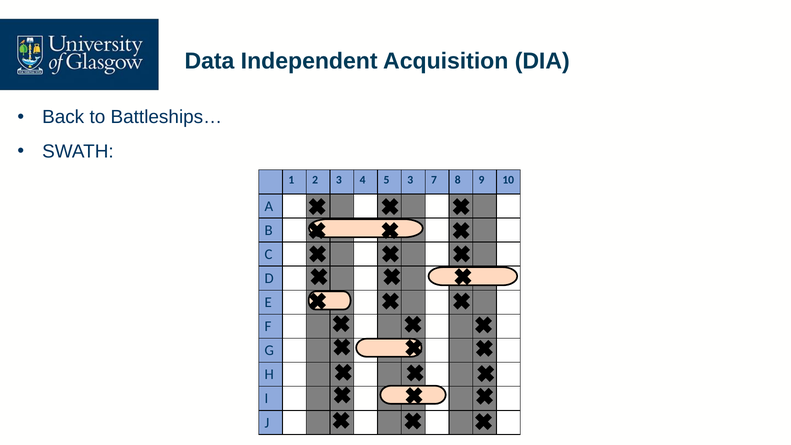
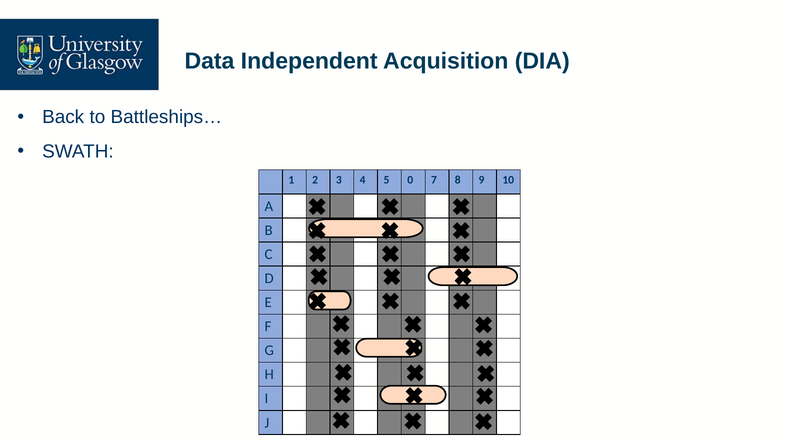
5 3: 3 -> 0 (410, 180)
